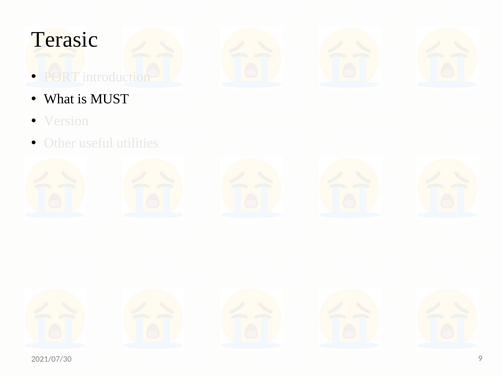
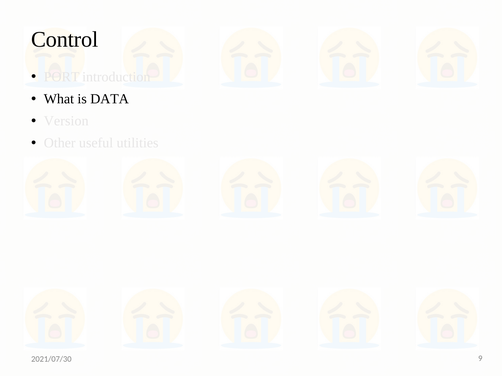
Terasic: Terasic -> Control (65, 40)
MUST: MUST -> DATA (110, 99)
